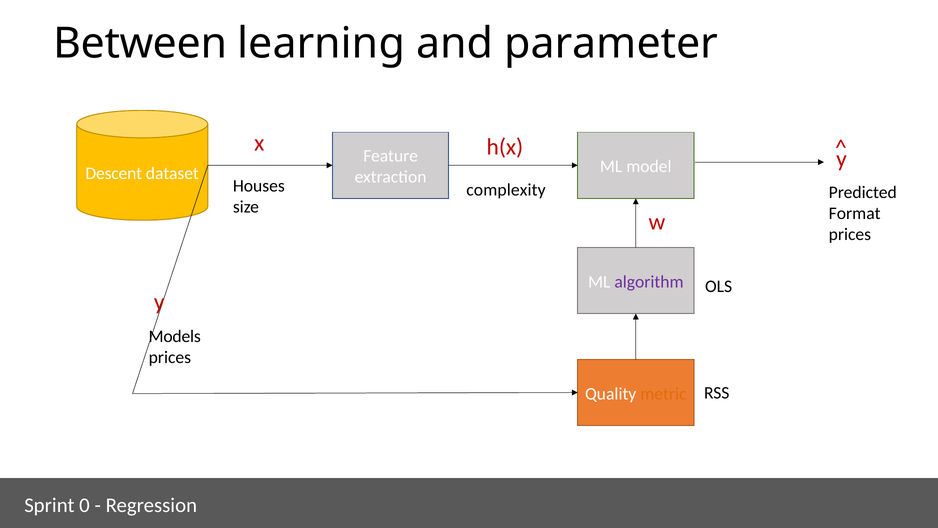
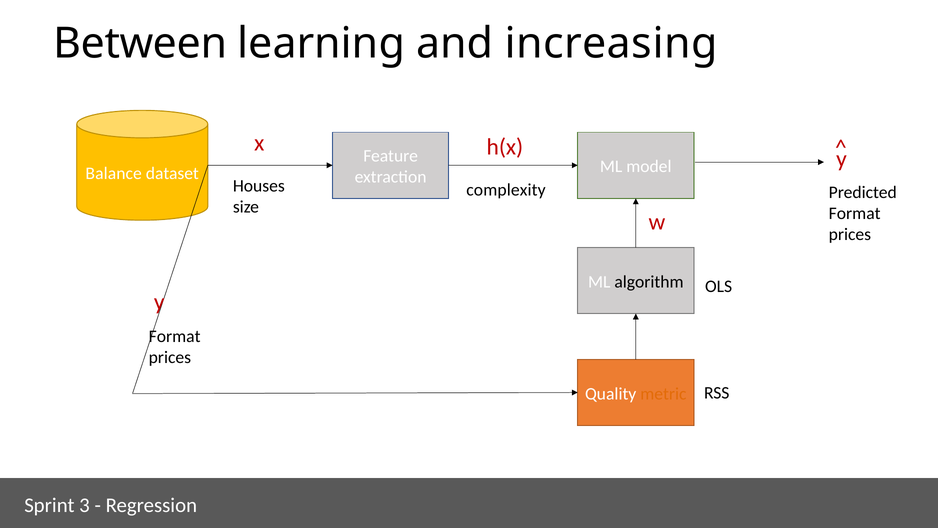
parameter: parameter -> increasing (611, 44)
Descent: Descent -> Balance (114, 173)
algorithm colour: purple -> black (649, 282)
Models: Models -> Format (175, 336)
0: 0 -> 3 (84, 505)
